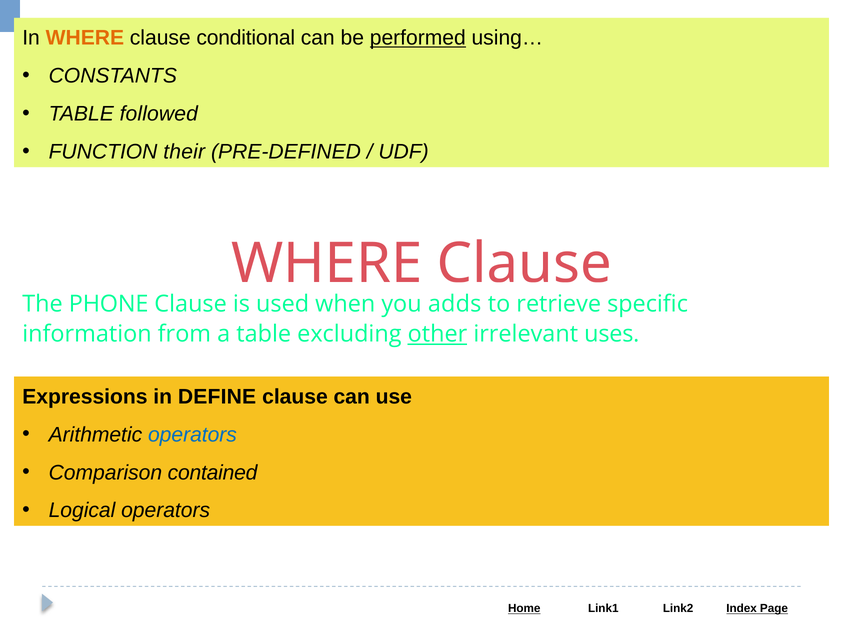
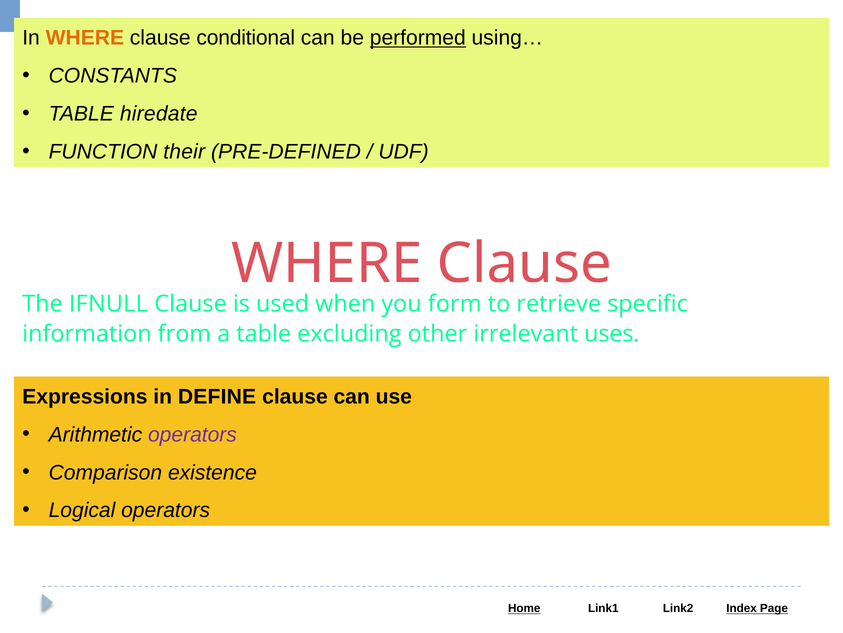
followed: followed -> hiredate (159, 114)
PHONE: PHONE -> IFNULL (108, 304)
adds: adds -> form (455, 304)
other underline: present -> none (437, 334)
operators colour: blue -> purple (192, 434)
contained: contained -> existence (212, 472)
